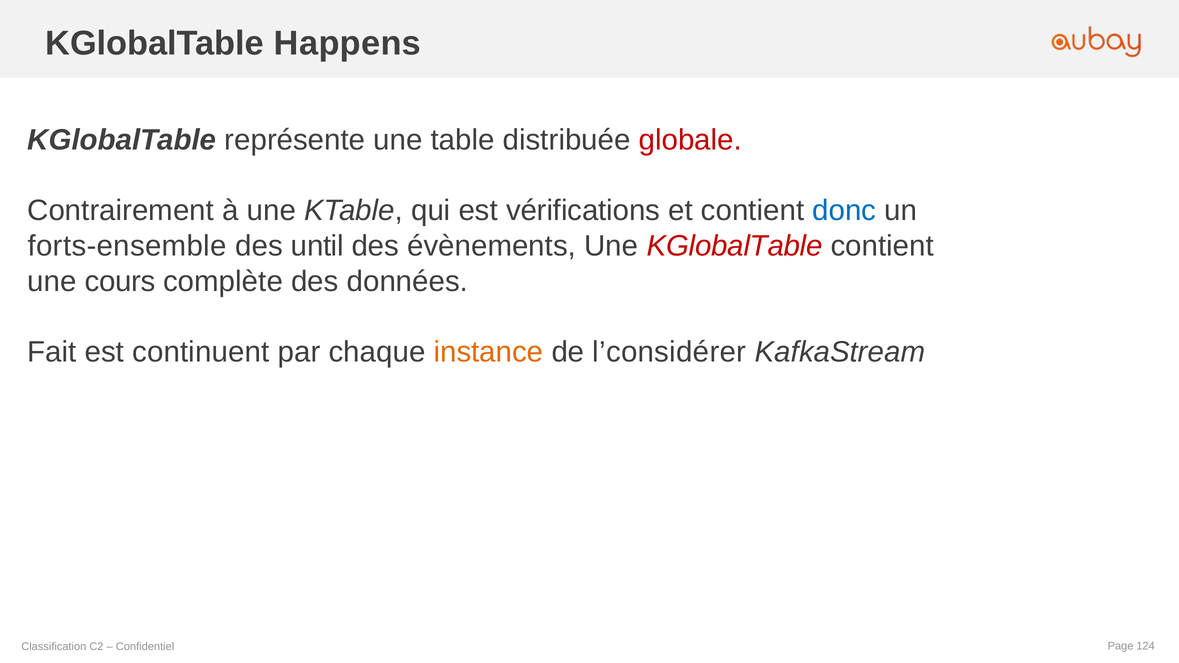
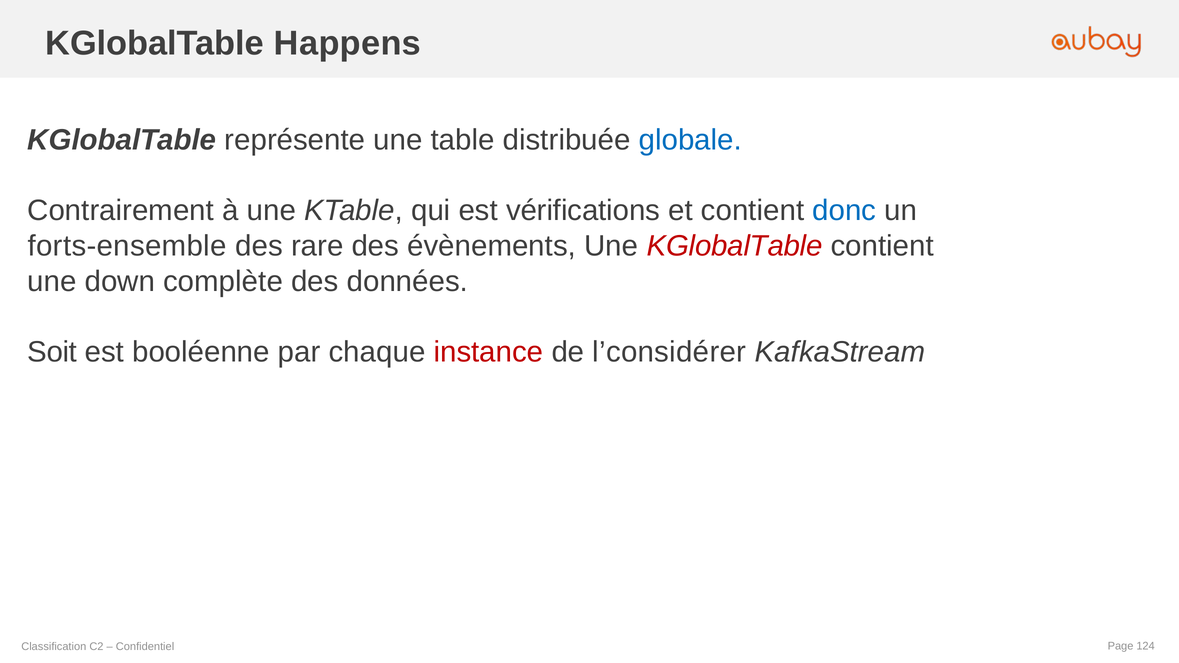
globale colour: red -> blue (690, 140)
until: until -> rare (317, 246)
cours: cours -> down (120, 281)
Fait: Fait -> Soit (52, 352)
continuent: continuent -> booléenne (201, 352)
instance colour: orange -> red (488, 352)
